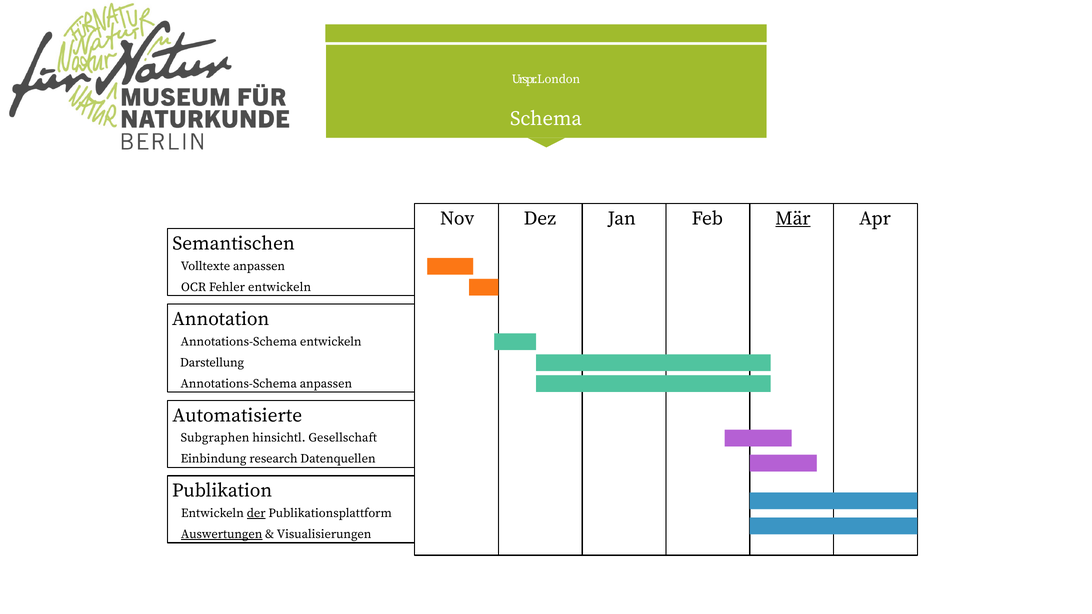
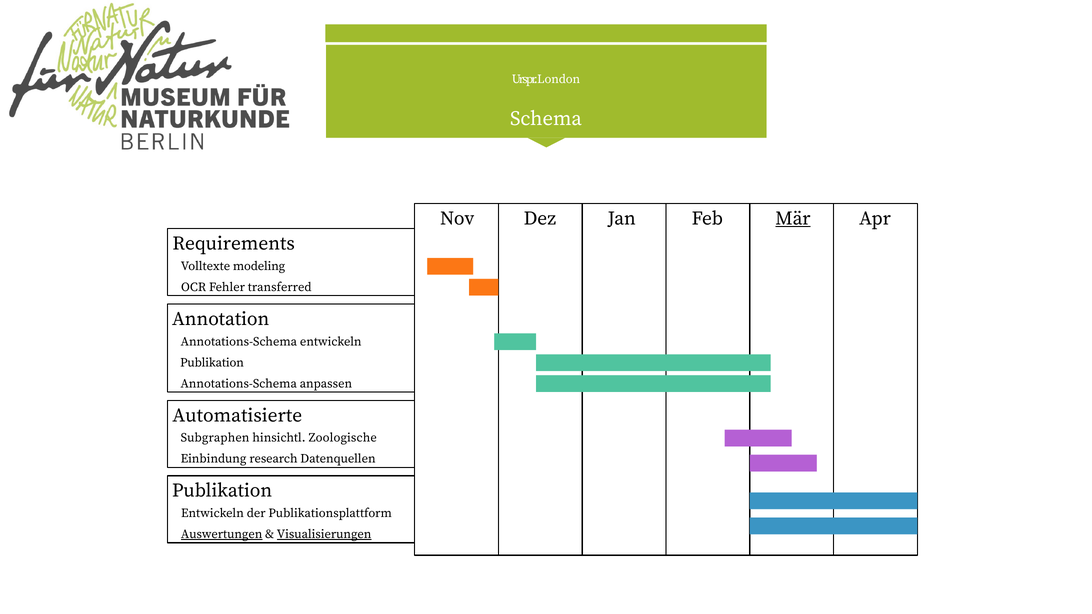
Semantischen: Semantischen -> Requirements (234, 244)
Volltexte anpassen: anpassen -> modeling (259, 266)
Fehler entwickeln: entwickeln -> transferred (280, 287)
Darstellung: Darstellung -> Publikation (212, 363)
Gesellschaft: Gesellschaft -> Zoologische (343, 438)
der underline: present -> none (256, 513)
Visualisierungen underline: none -> present (324, 534)
